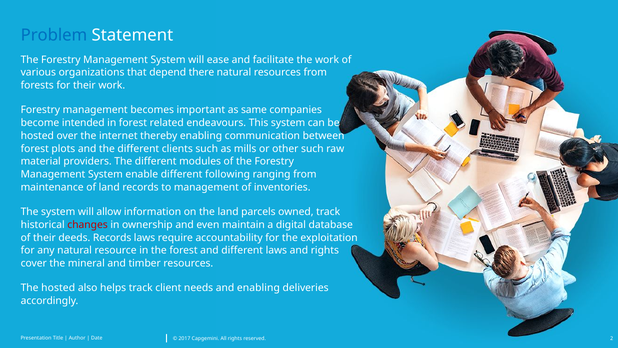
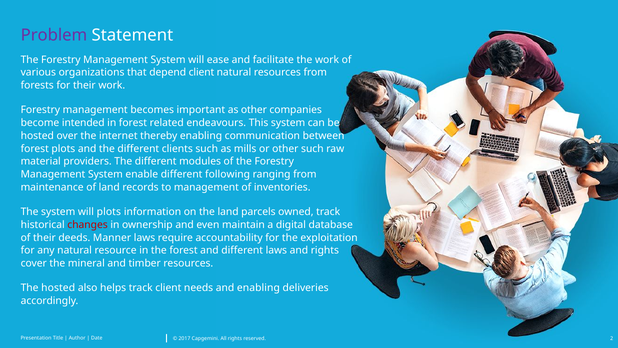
Problem colour: blue -> purple (54, 35)
depend there: there -> client (201, 72)
as same: same -> other (254, 110)
will allow: allow -> plots (109, 212)
deeds Records: Records -> Manner (112, 237)
